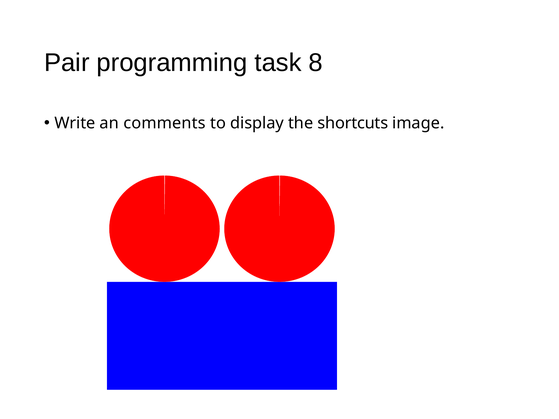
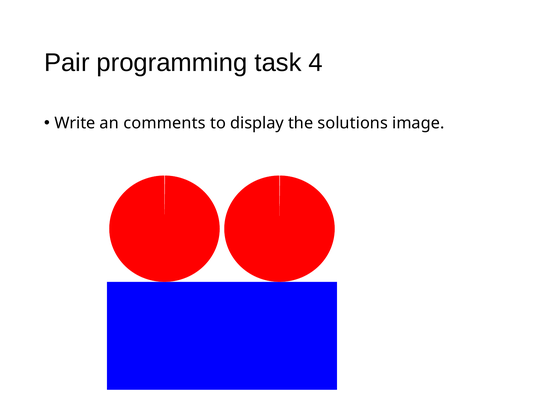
8: 8 -> 4 (316, 63)
shortcuts: shortcuts -> solutions (353, 123)
